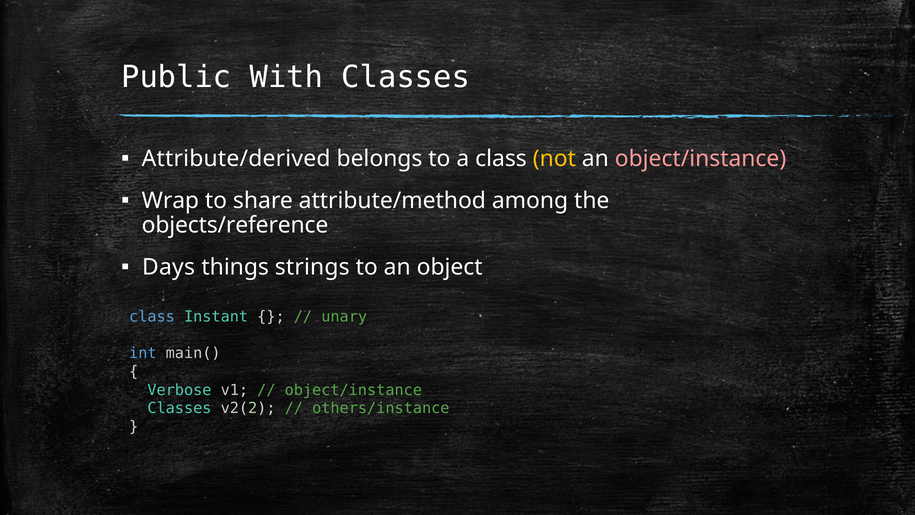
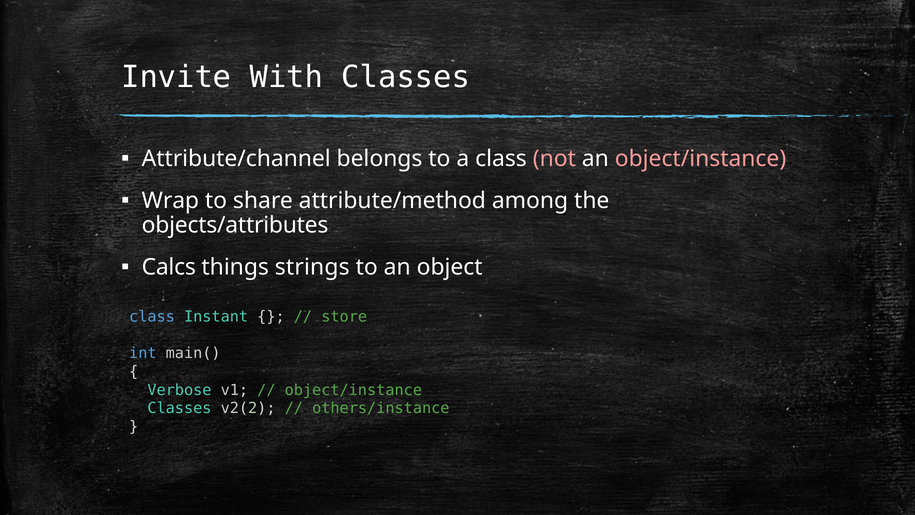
Public: Public -> Invite (176, 77)
Attribute/derived: Attribute/derived -> Attribute/channel (236, 159)
not colour: yellow -> pink (554, 159)
objects/reference: objects/reference -> objects/attributes (235, 225)
Days: Days -> Calcs (169, 267)
unary: unary -> store (344, 317)
